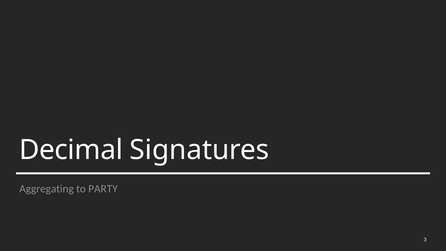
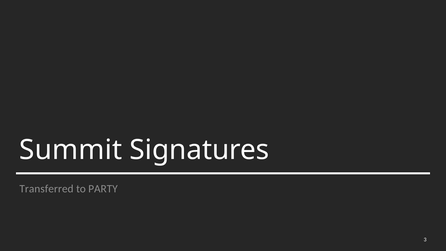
Decimal: Decimal -> Summit (71, 150)
Aggregating: Aggregating -> Transferred (46, 189)
